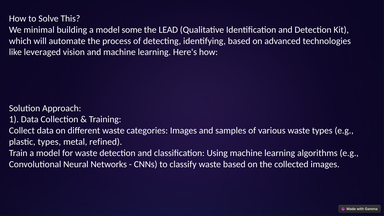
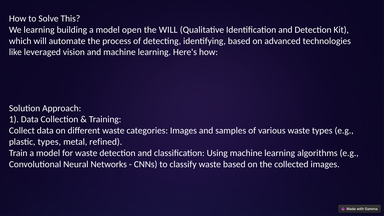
We minimal: minimal -> learning (39, 30)
some: some -> open (132, 30)
the LEAD: LEAD -> WILL (168, 30)
